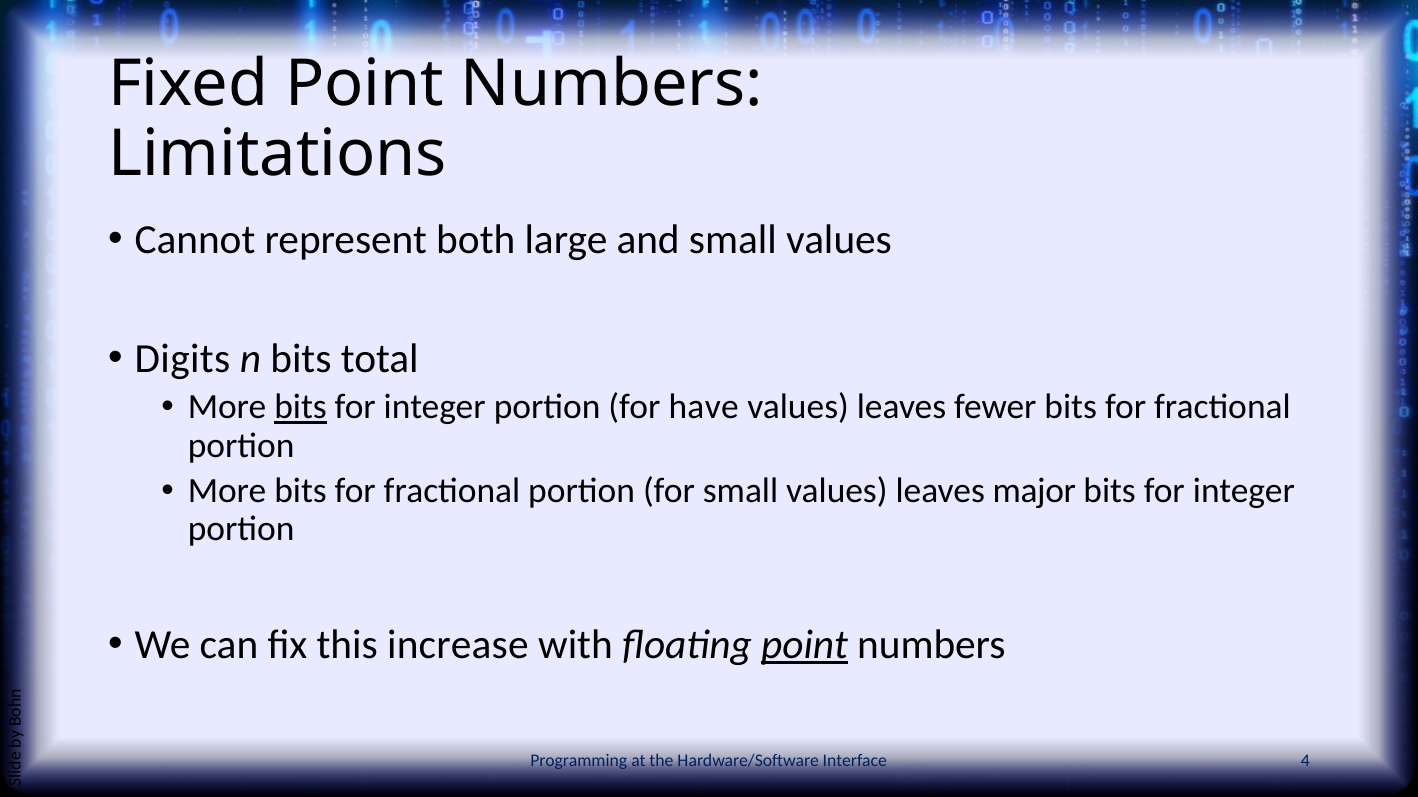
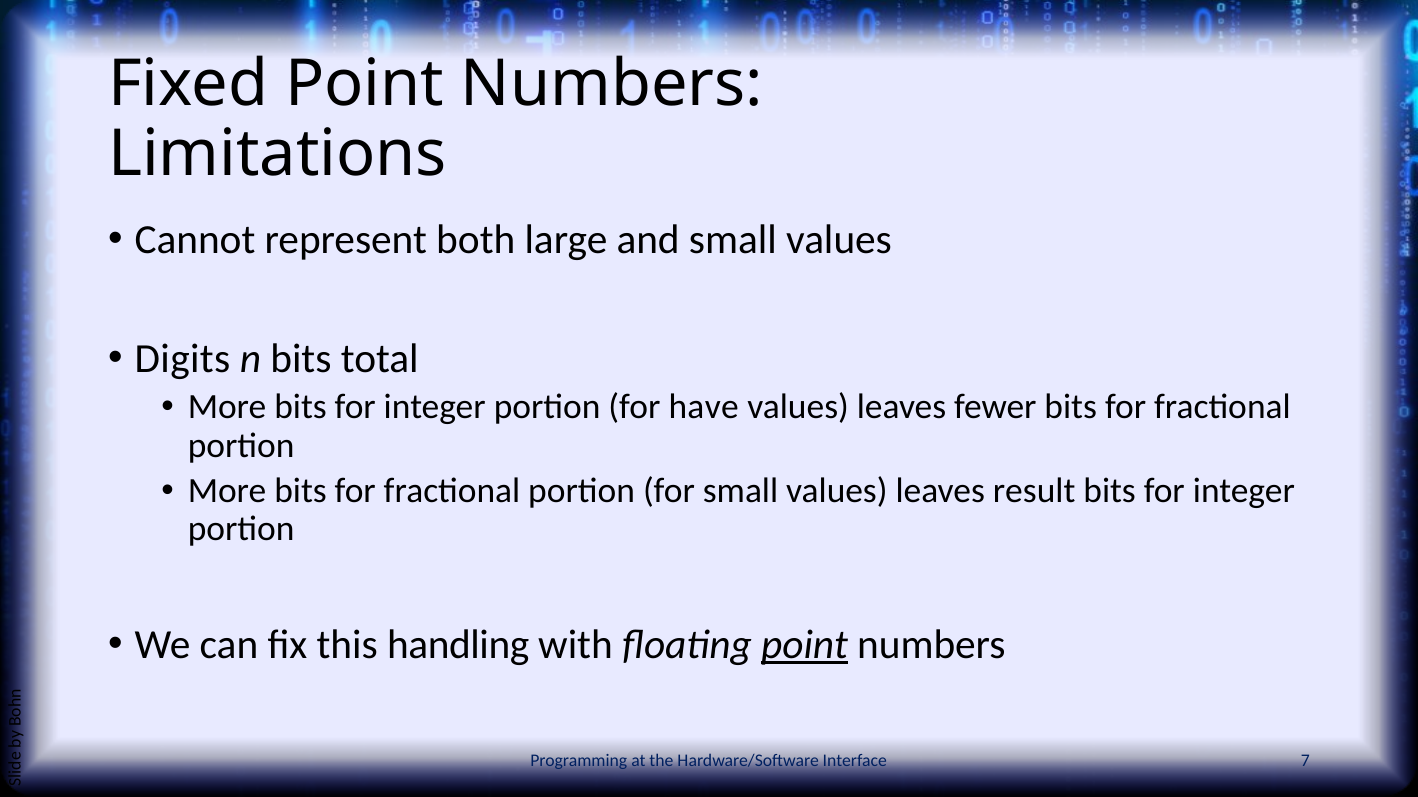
bits underline: present -> none (301, 408)
major: major -> result (1034, 491)
increase: increase -> handling (458, 645)
4: 4 -> 7 (1305, 762)
